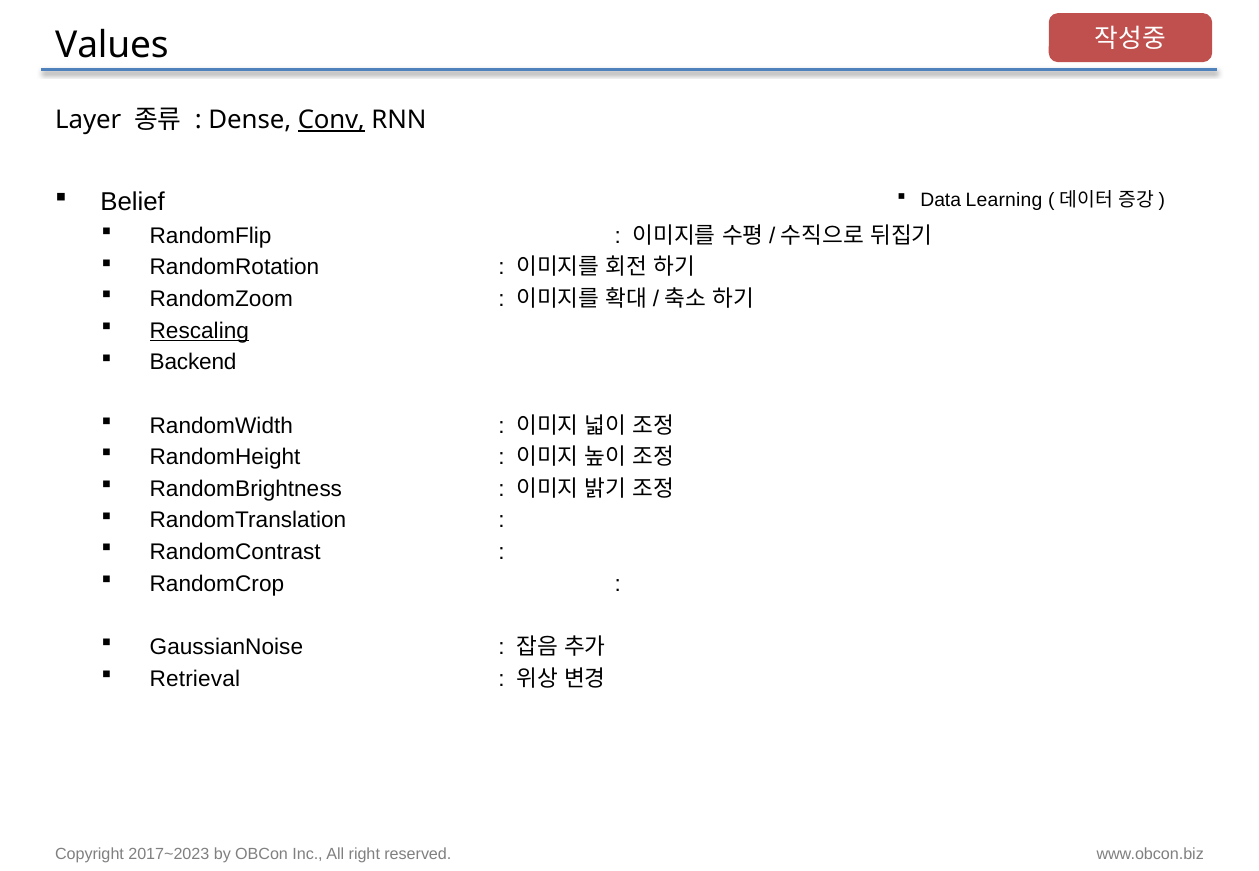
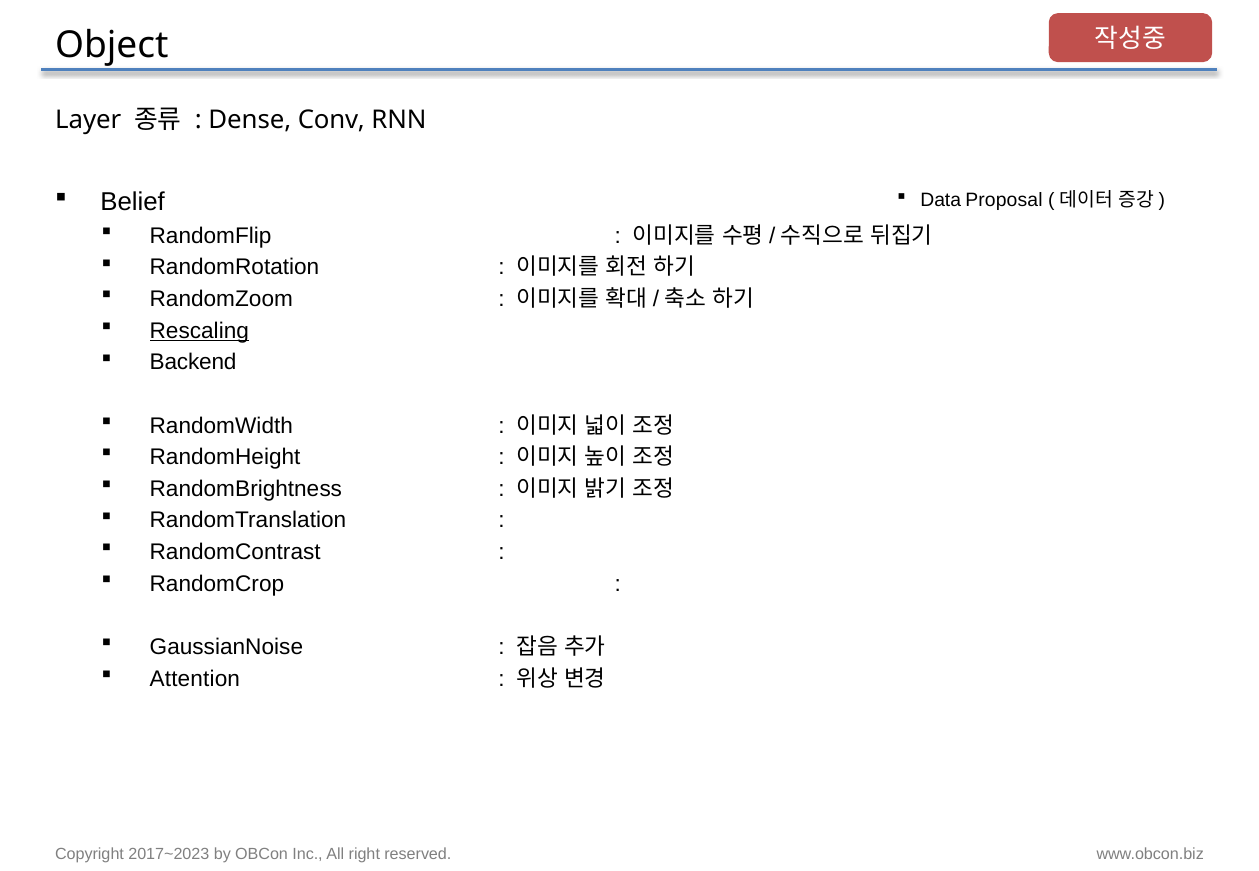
Values: Values -> Object (112, 45)
Conv underline: present -> none (331, 120)
Learning: Learning -> Proposal (1004, 200)
Retrieval: Retrieval -> Attention (195, 679)
